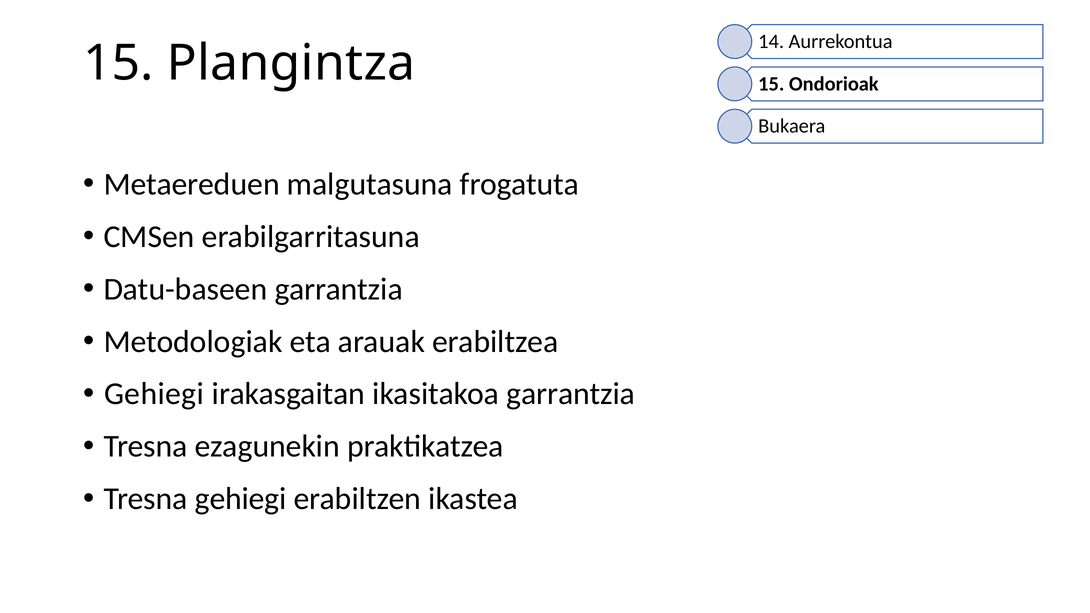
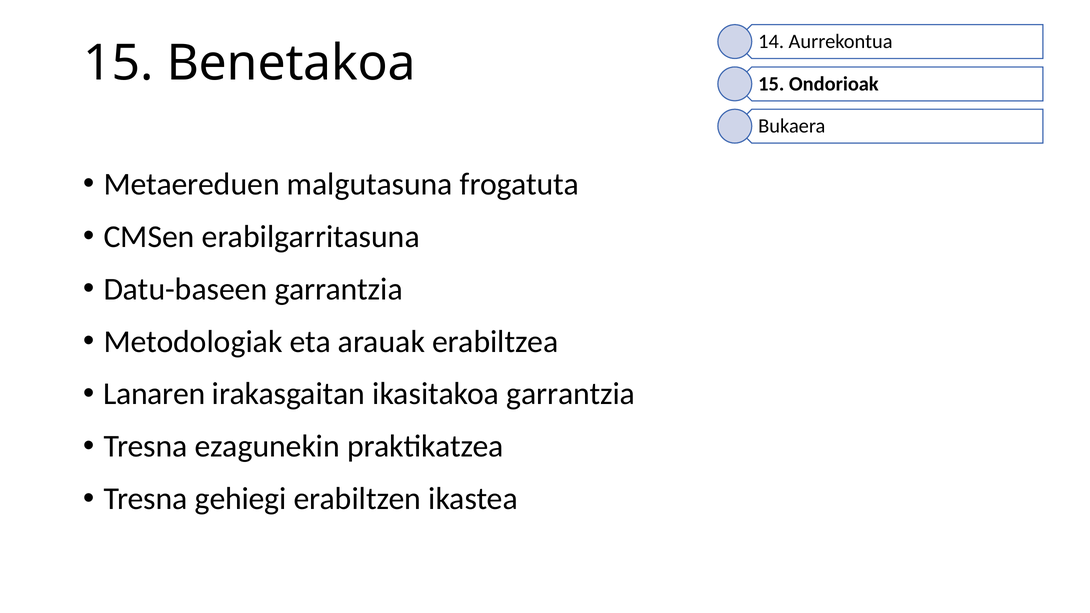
Plangintza: Plangintza -> Benetakoa (291, 63)
Gehiegi: Gehiegi -> Lanaren (154, 394)
